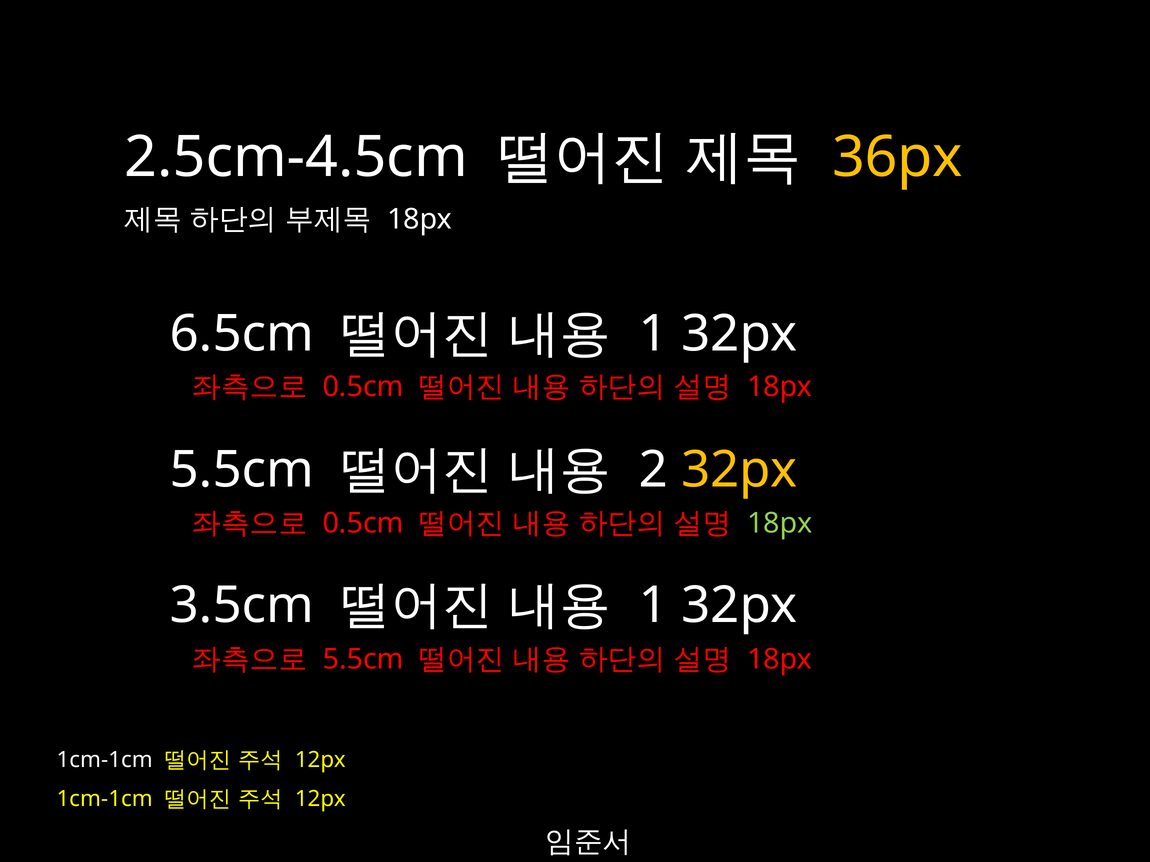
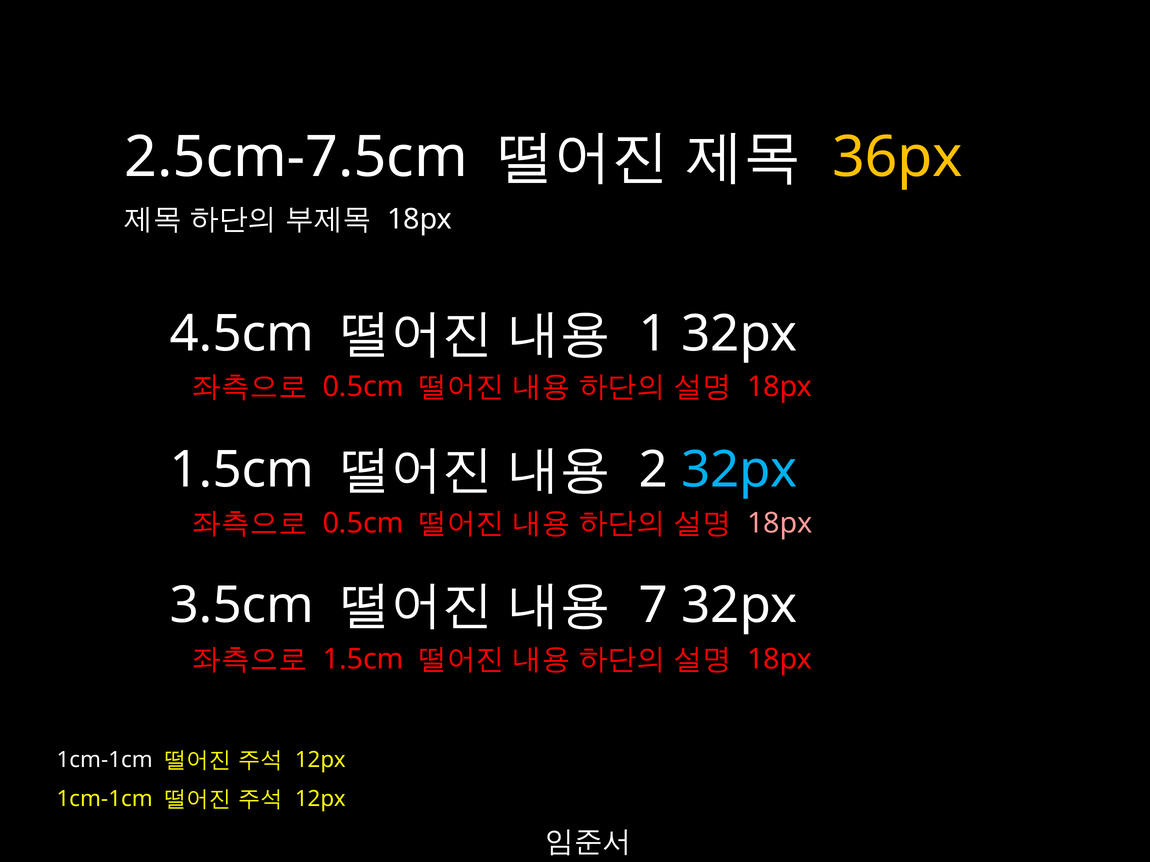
2.5cm-4.5cm: 2.5cm-4.5cm -> 2.5cm-7.5cm (296, 157)
6.5cm: 6.5cm -> 4.5cm (242, 334)
5.5cm: 5.5cm -> 1.5cm (242, 470)
32px colour: yellow -> light blue (739, 470)
18px colour: light green -> pink (780, 523)
1: 1 -> 7 (653, 606)
5.5cm: 5.5cm -> 1.5cm (363, 660)
